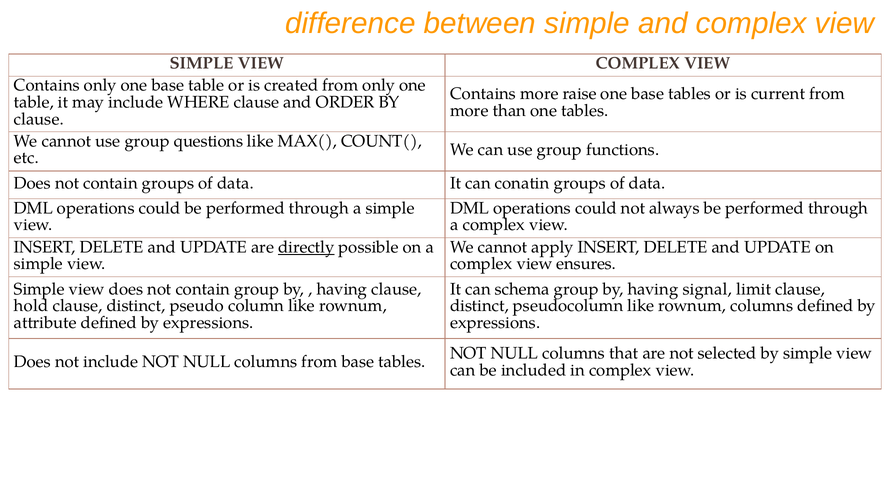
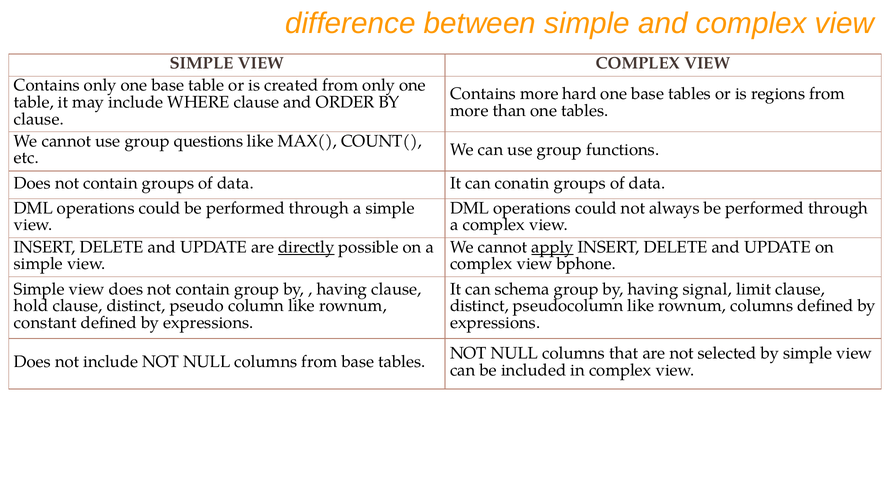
raise: raise -> hard (580, 94)
current: current -> regions (778, 94)
apply underline: none -> present (553, 247)
ensures: ensures -> bphone (586, 264)
attribute: attribute -> constant (45, 322)
